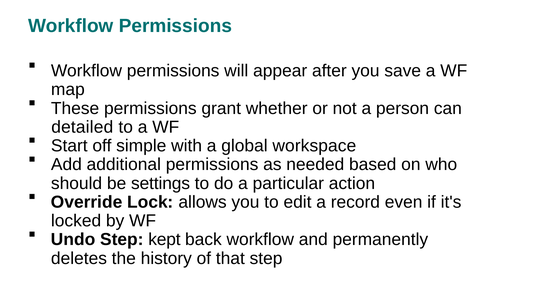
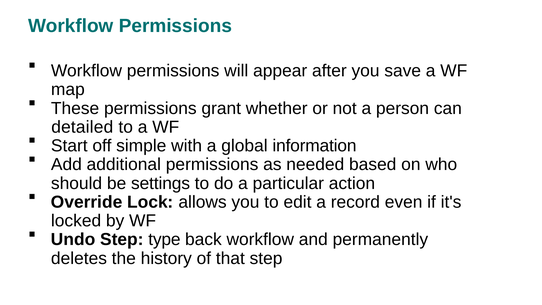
workspace: workspace -> information (314, 146)
kept: kept -> type (164, 239)
